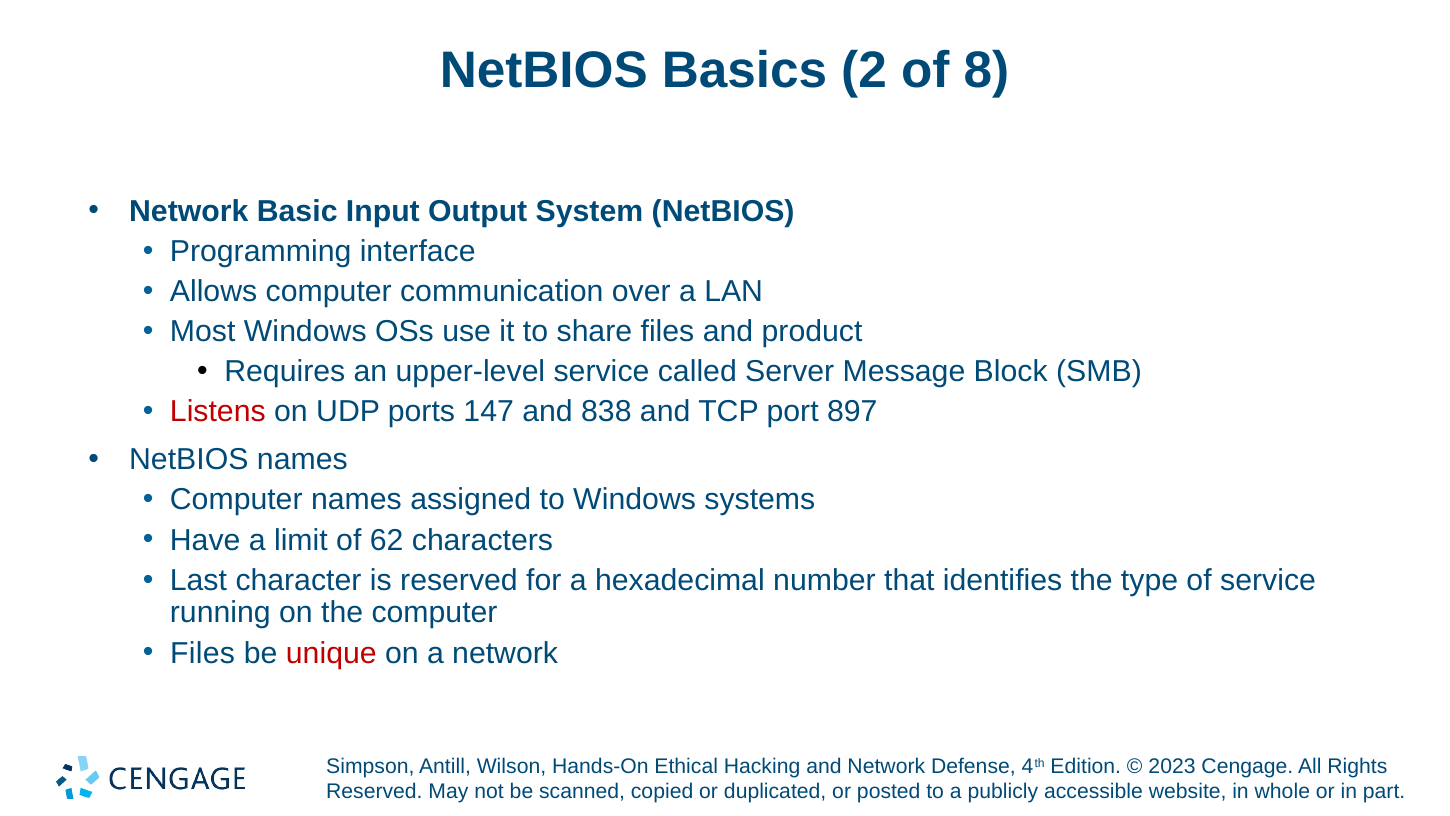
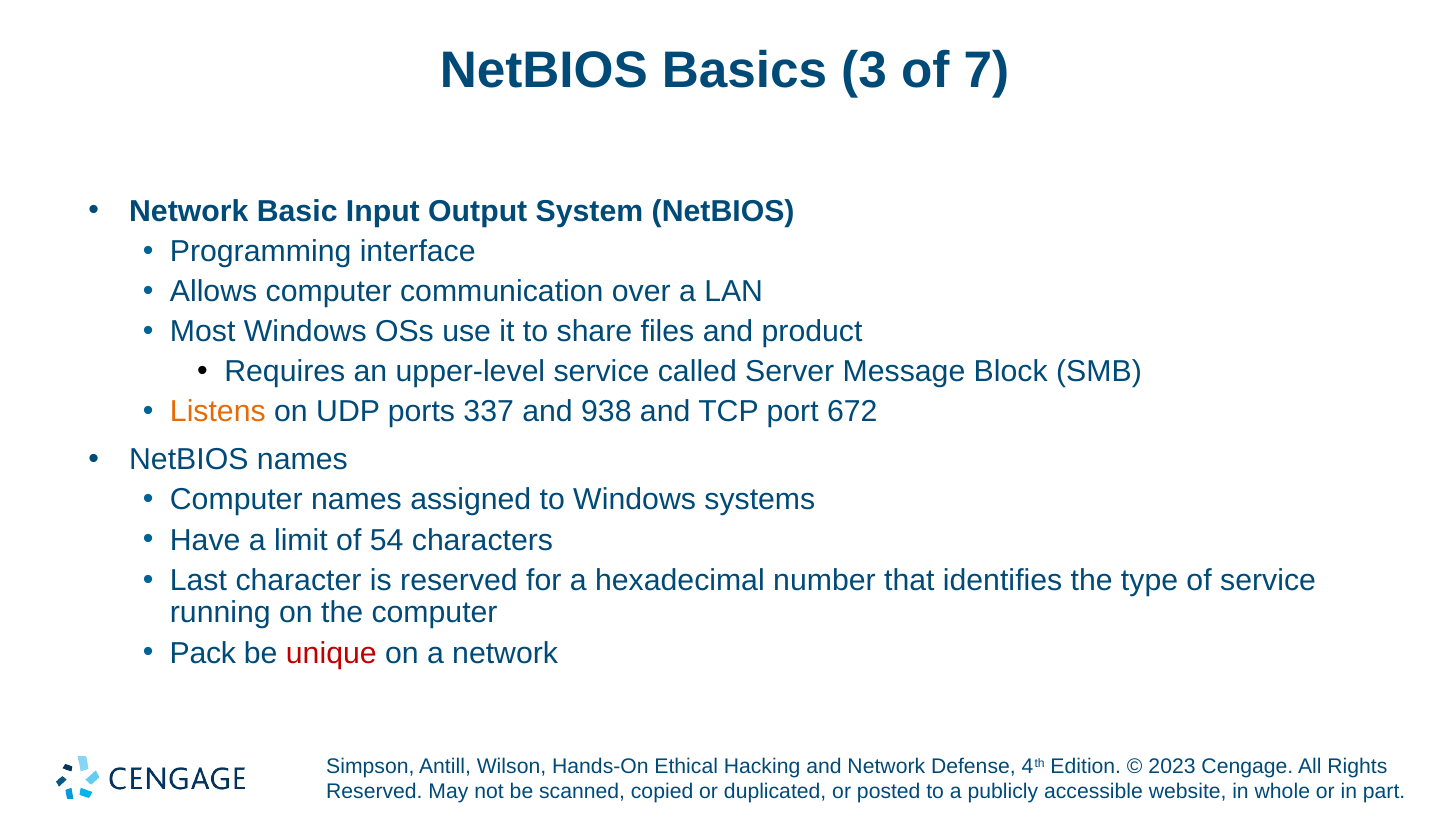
2: 2 -> 3 (864, 71)
8: 8 -> 7 (986, 71)
Listens colour: red -> orange (218, 412)
147: 147 -> 337 (489, 412)
838: 838 -> 938 (606, 412)
897: 897 -> 672 (852, 412)
62: 62 -> 54 (387, 540)
Files: Files -> Pack (203, 653)
